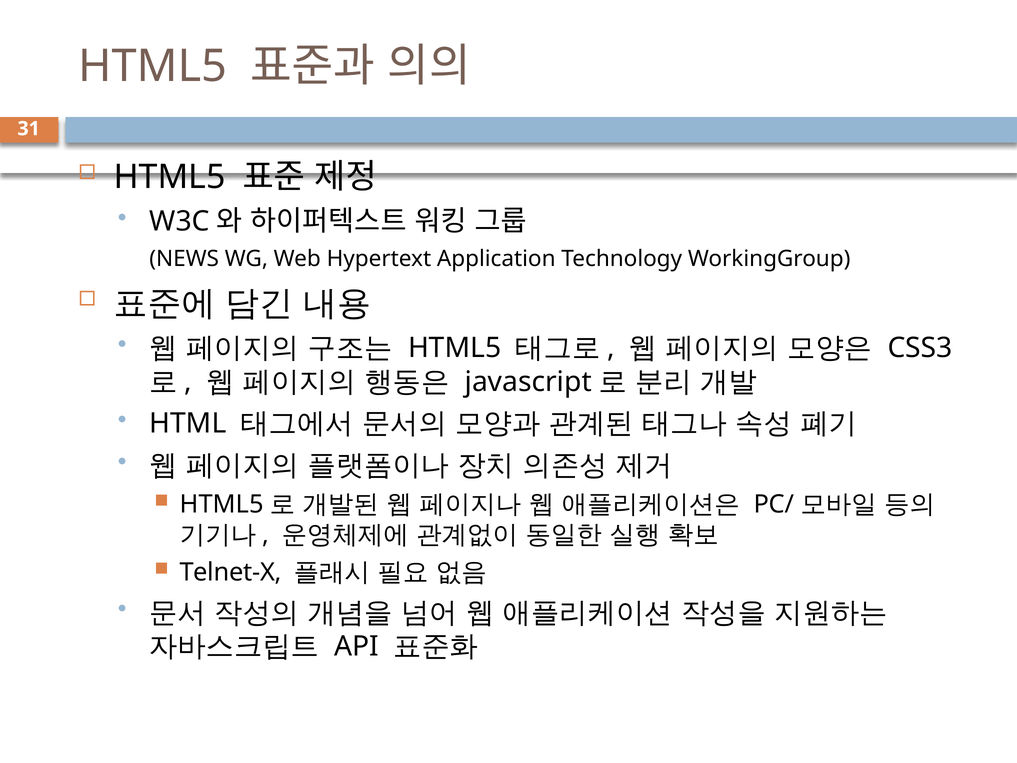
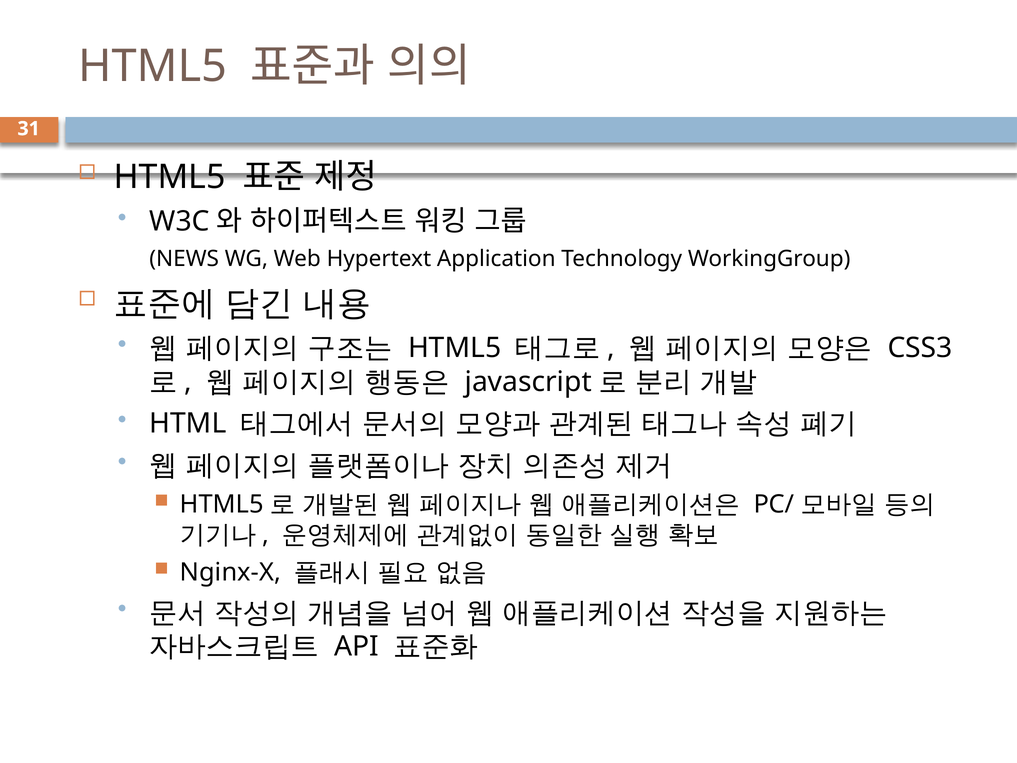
Telnet-X: Telnet-X -> Nginx-X (230, 572)
